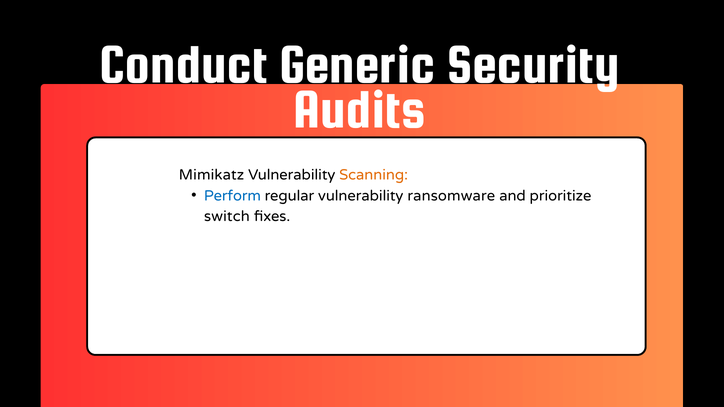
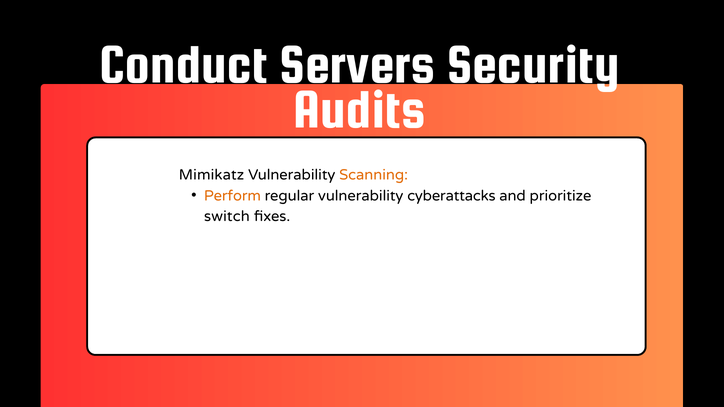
Generic: Generic -> Servers (357, 64)
Perform colour: blue -> orange (232, 196)
ransomware: ransomware -> cyberattacks (451, 196)
